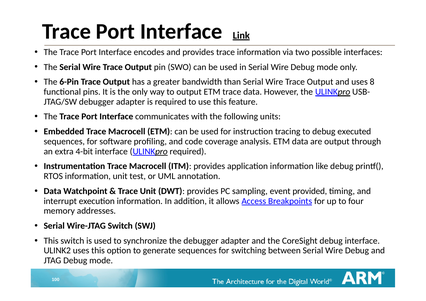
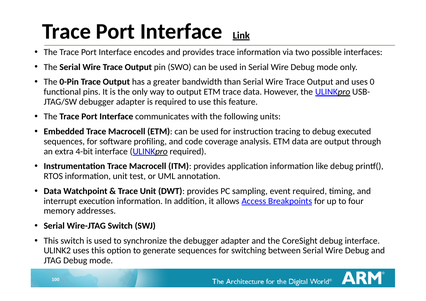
6-Pin: 6-Pin -> 0-Pin (69, 82)
8: 8 -> 0 (372, 82)
event provided: provided -> required (310, 191)
